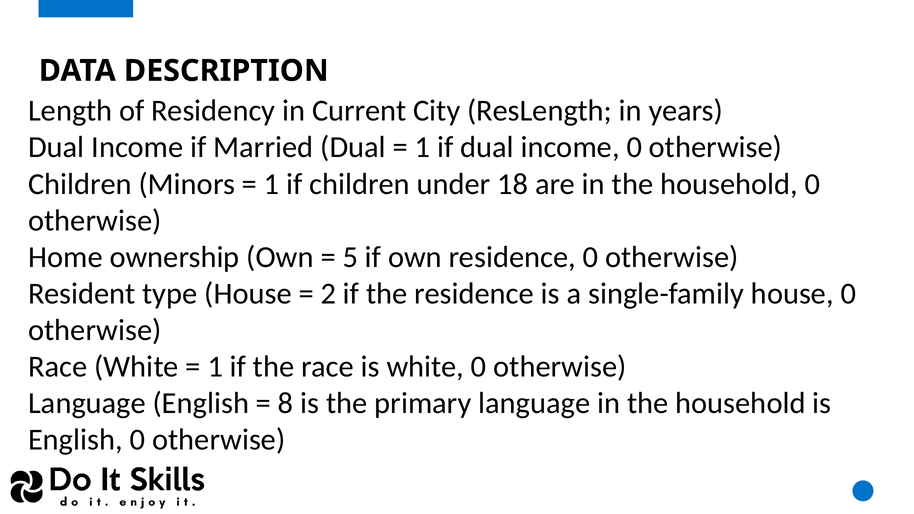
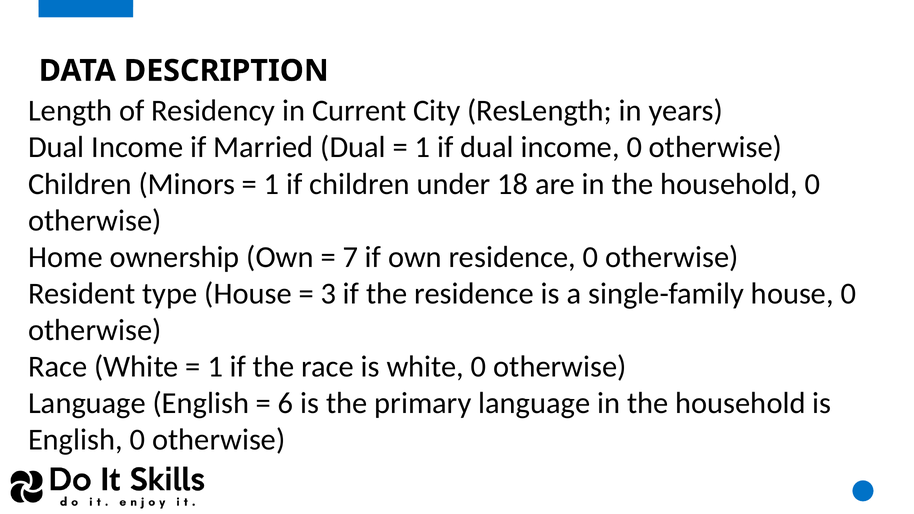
5: 5 -> 7 (350, 257)
2: 2 -> 3 (328, 294)
8: 8 -> 6 (286, 403)
